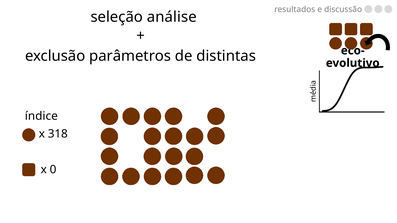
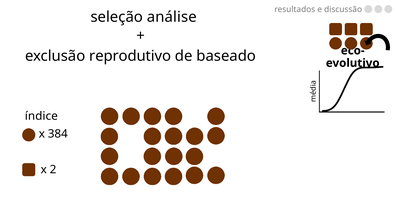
parâmetros: parâmetros -> reprodutivo (130, 56)
distintas: distintas -> baseado (226, 56)
318: 318 -> 384 (58, 134)
0: 0 -> 2 (53, 170)
